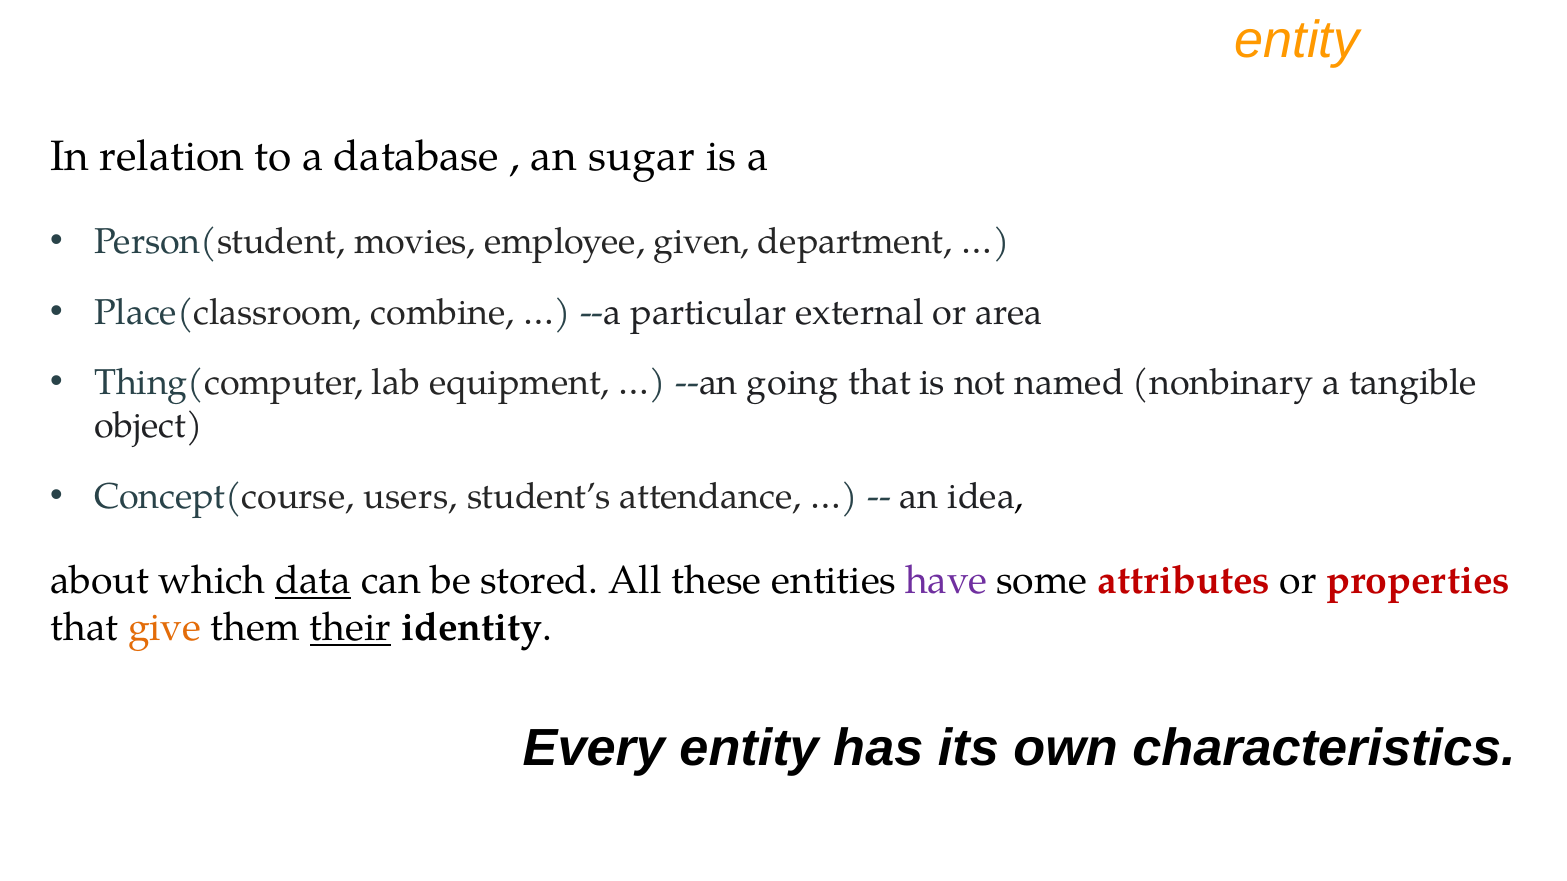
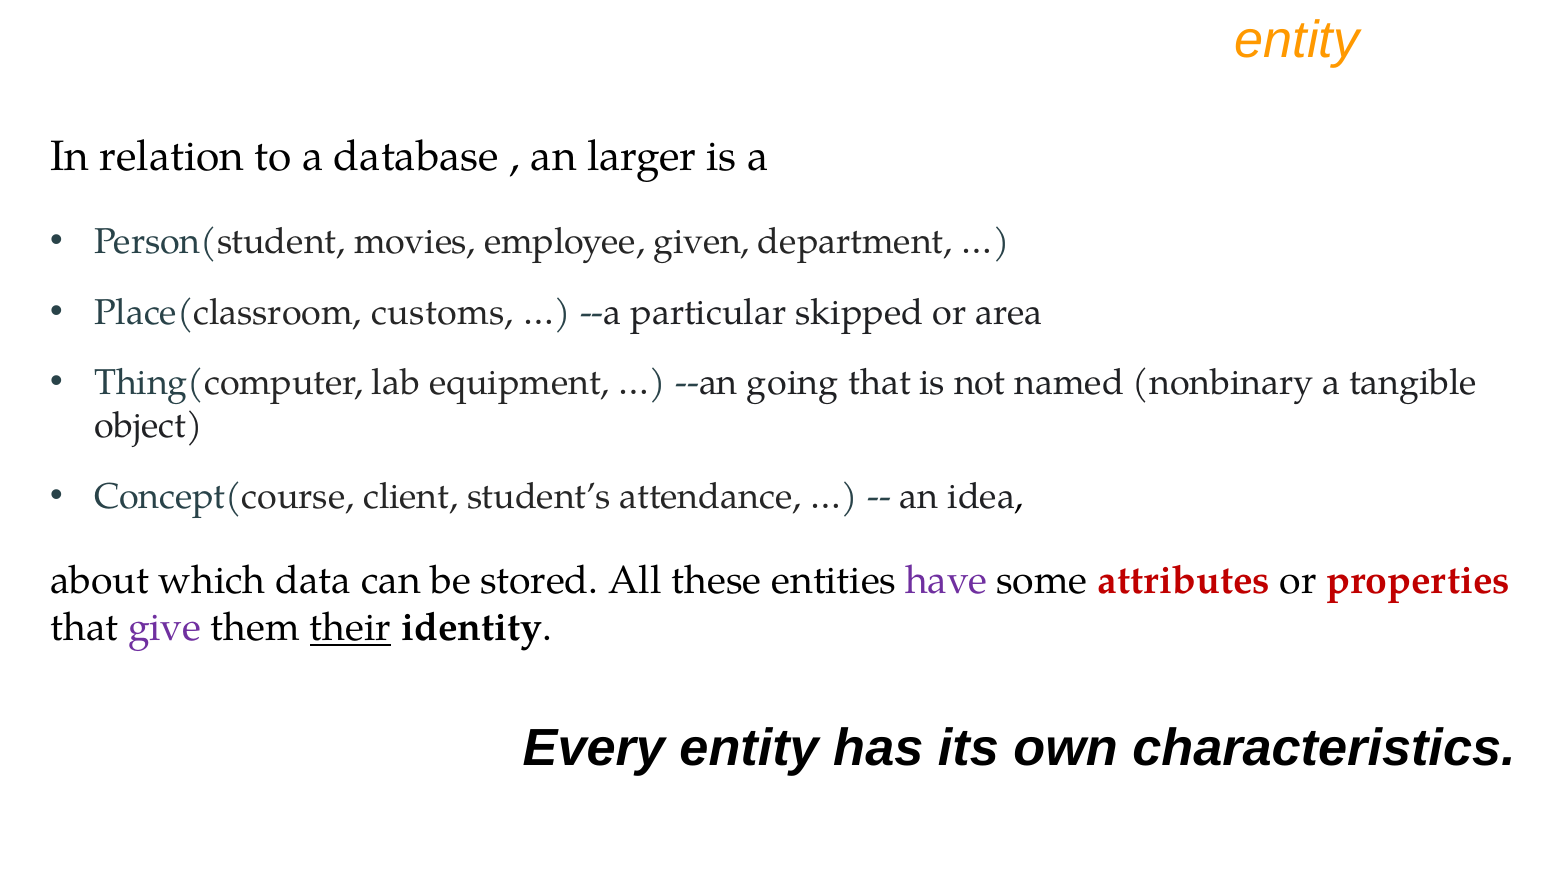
sugar: sugar -> larger (642, 156)
combine: combine -> customs (443, 313)
external: external -> skipped (859, 313)
users: users -> client (411, 497)
data underline: present -> none (313, 581)
give colour: orange -> purple (165, 628)
